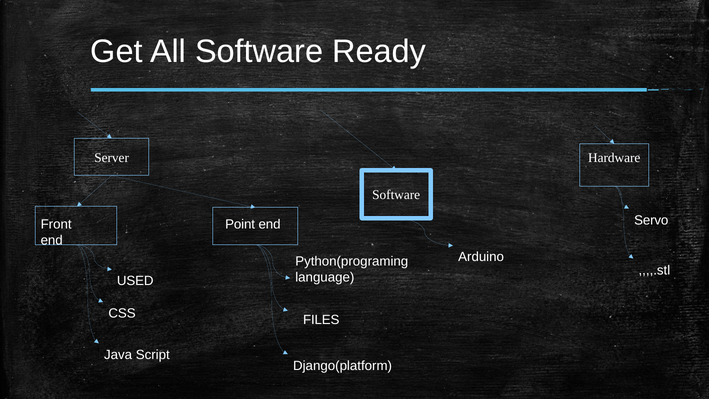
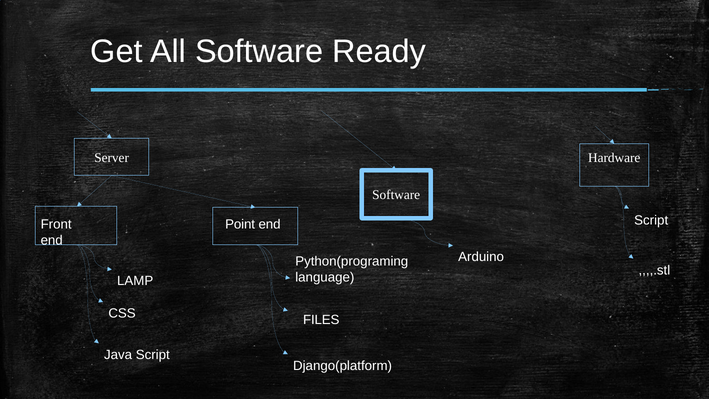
Servo: Servo -> Script (651, 220)
USED: USED -> LAMP (135, 281)
